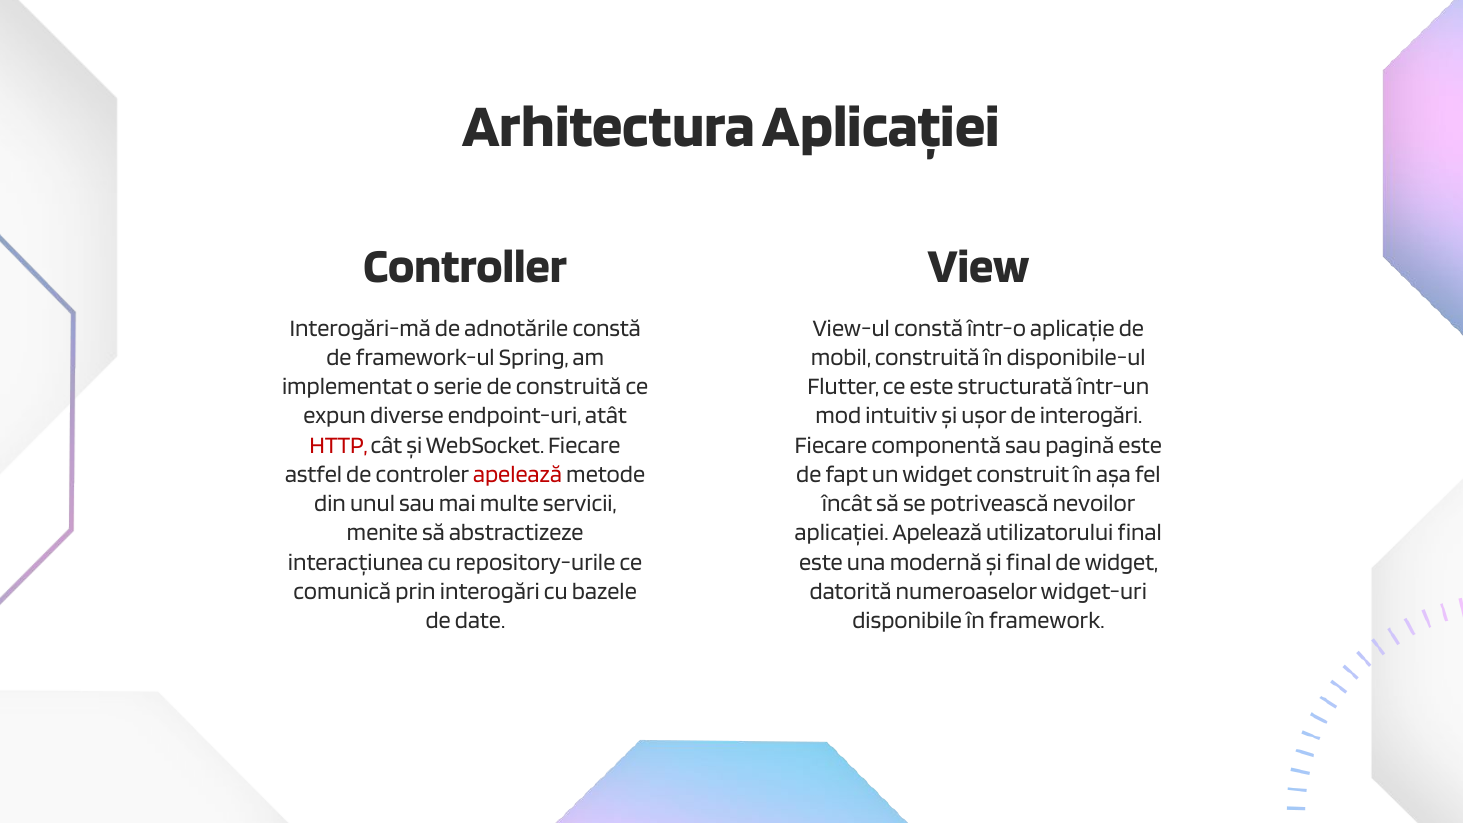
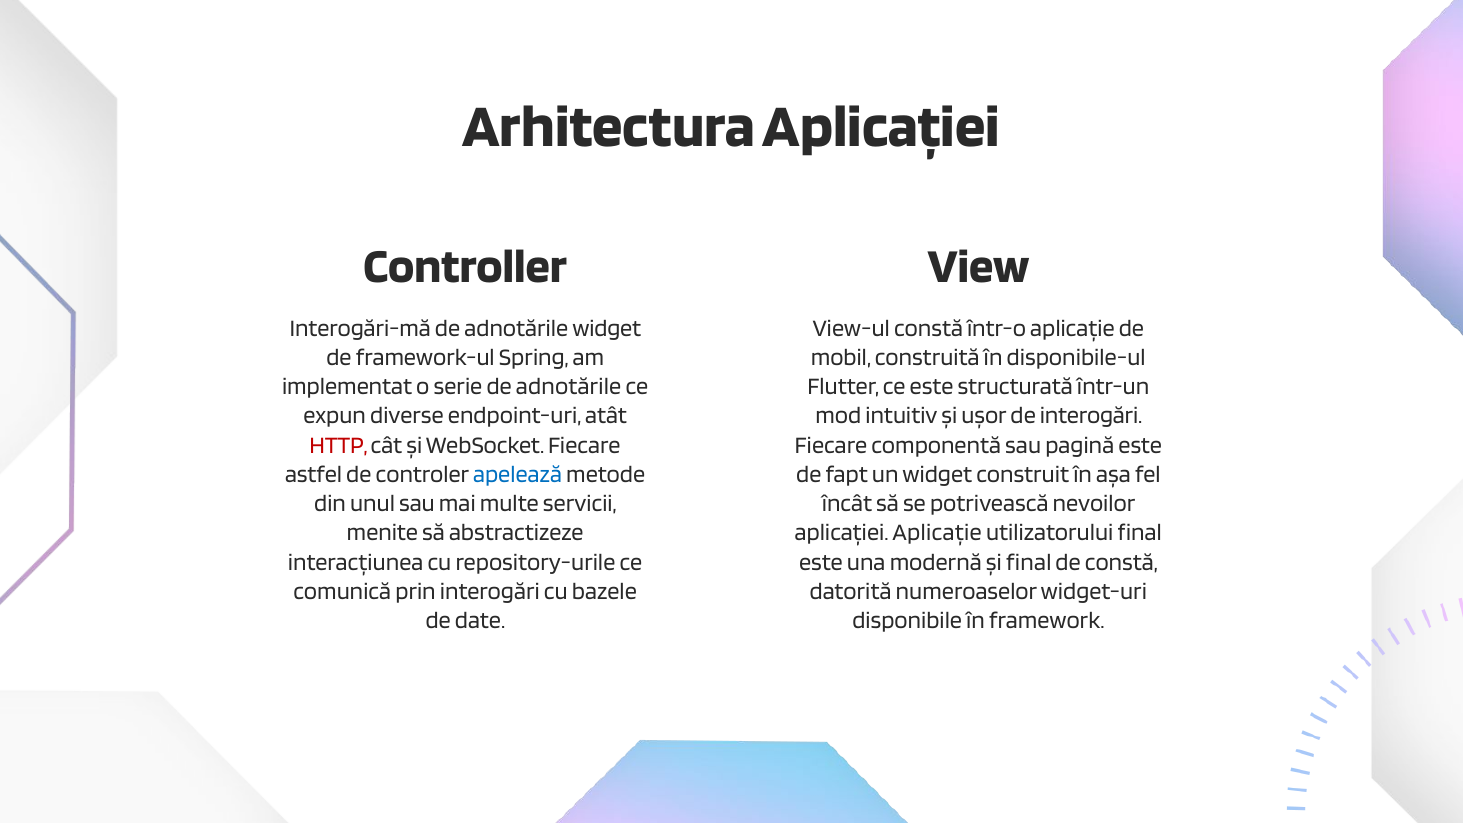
adnotările constă: constă -> widget (607, 328)
serie de construită: construită -> adnotările (569, 387)
apelează colour: red -> blue (518, 474)
aplicației Apelează: Apelează -> Aplicație (937, 533)
de widget: widget -> constă (1121, 562)
